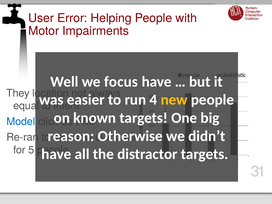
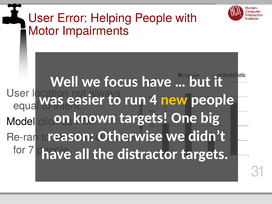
They: They -> User (18, 93)
Model colour: blue -> black (21, 122)
5: 5 -> 7 (31, 150)
